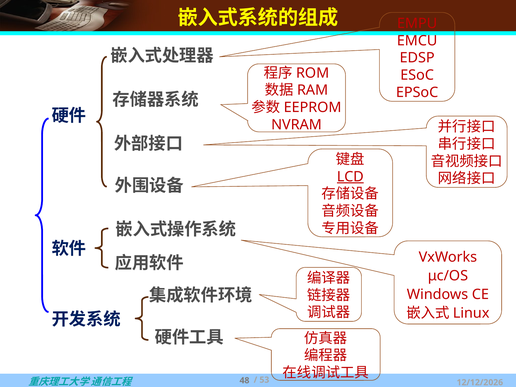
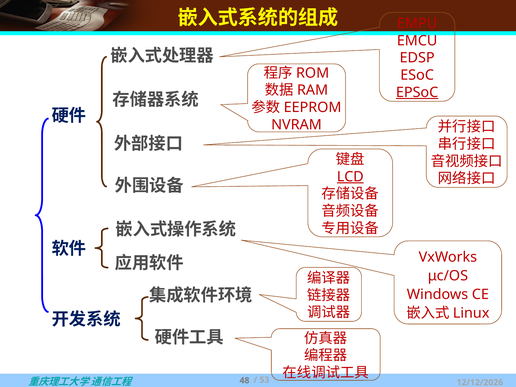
EPSoC underline: none -> present (417, 92)
